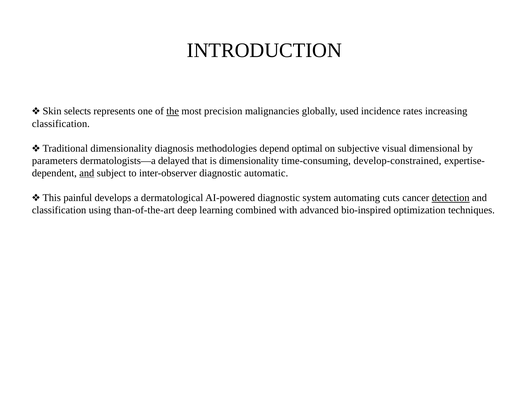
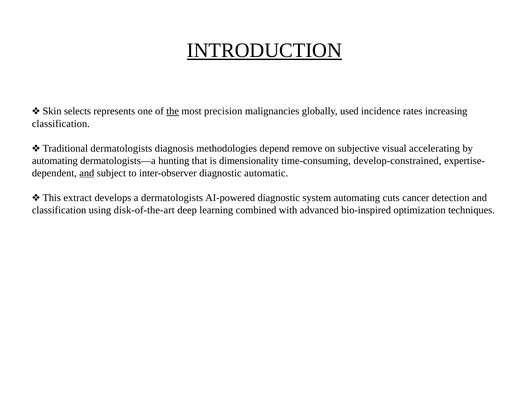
INTRODUCTION underline: none -> present (264, 50)
Traditional dimensionality: dimensionality -> dermatologists (121, 148)
optimal: optimal -> remove (307, 148)
dimensional: dimensional -> accelerating (435, 148)
parameters: parameters -> automating (55, 161)
delayed: delayed -> hunting (174, 161)
painful: painful -> extract (78, 198)
a dermatological: dermatological -> dermatologists (172, 198)
detection underline: present -> none (451, 198)
than-of-the-art: than-of-the-art -> disk-of-the-art (144, 210)
